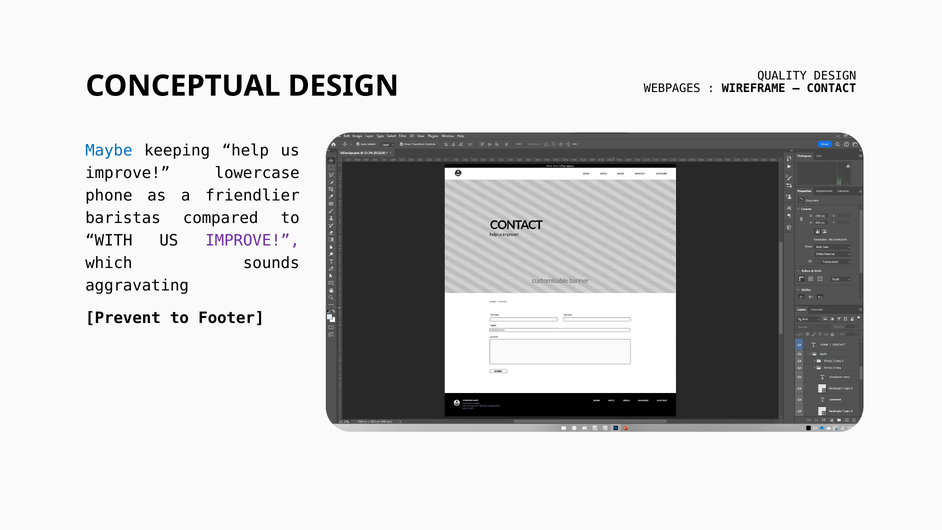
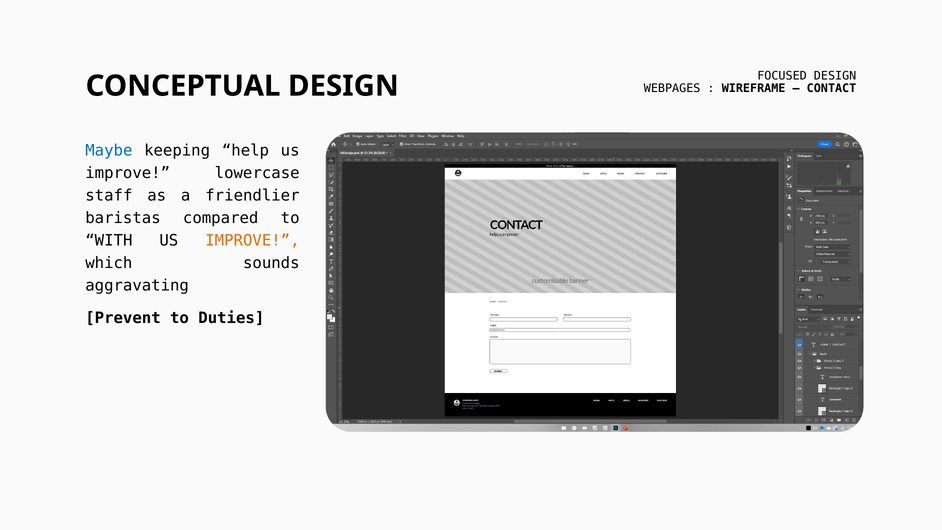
QUALITY: QUALITY -> FOCUSED (782, 76)
phone: phone -> staff (109, 195)
IMPROVE colour: purple -> orange (252, 241)
Footer: Footer -> Duties (231, 318)
